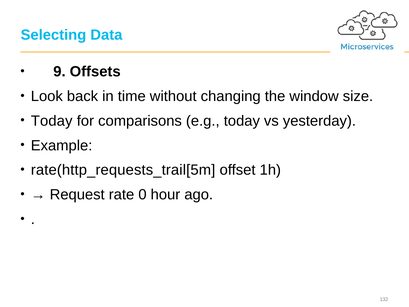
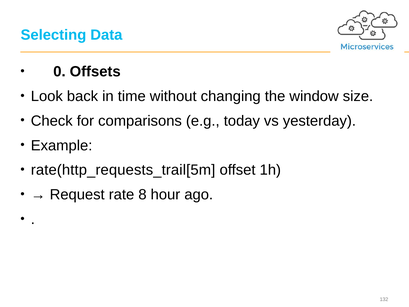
9: 9 -> 0 (59, 72)
Today: Today -> Check (52, 121)
0: 0 -> 8 (142, 195)
